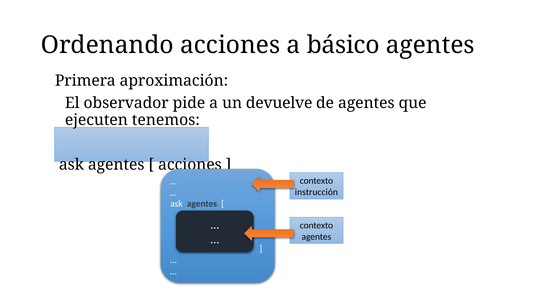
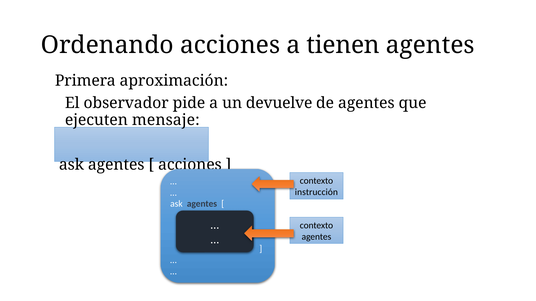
básico: básico -> tienen (343, 45)
tenemos: tenemos -> mensaje (166, 120)
